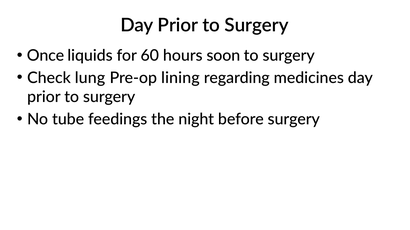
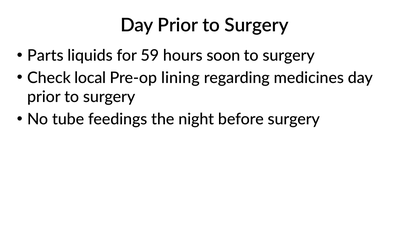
Once: Once -> Parts (45, 56)
60: 60 -> 59 (150, 56)
lung: lung -> local (90, 78)
